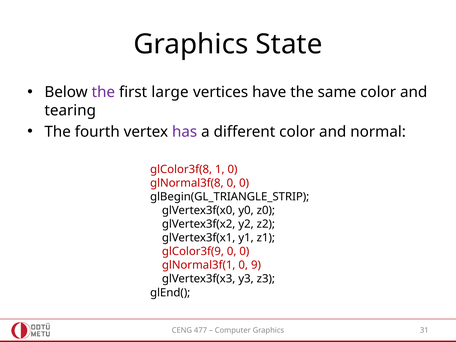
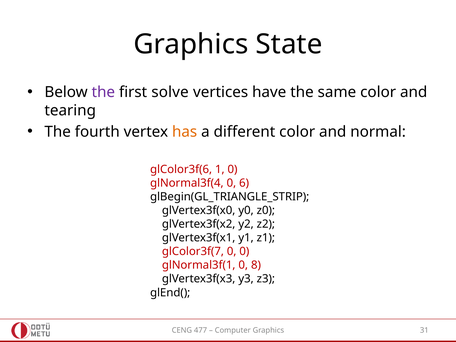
large: large -> solve (170, 92)
has colour: purple -> orange (185, 132)
glColor3f(8: glColor3f(8 -> glColor3f(6 (181, 169)
glNormal3f(8: glNormal3f(8 -> glNormal3f(4 (187, 183)
0: 0 -> 6 (244, 183)
glColor3f(9: glColor3f(9 -> glColor3f(7 (193, 252)
9: 9 -> 8 (256, 265)
